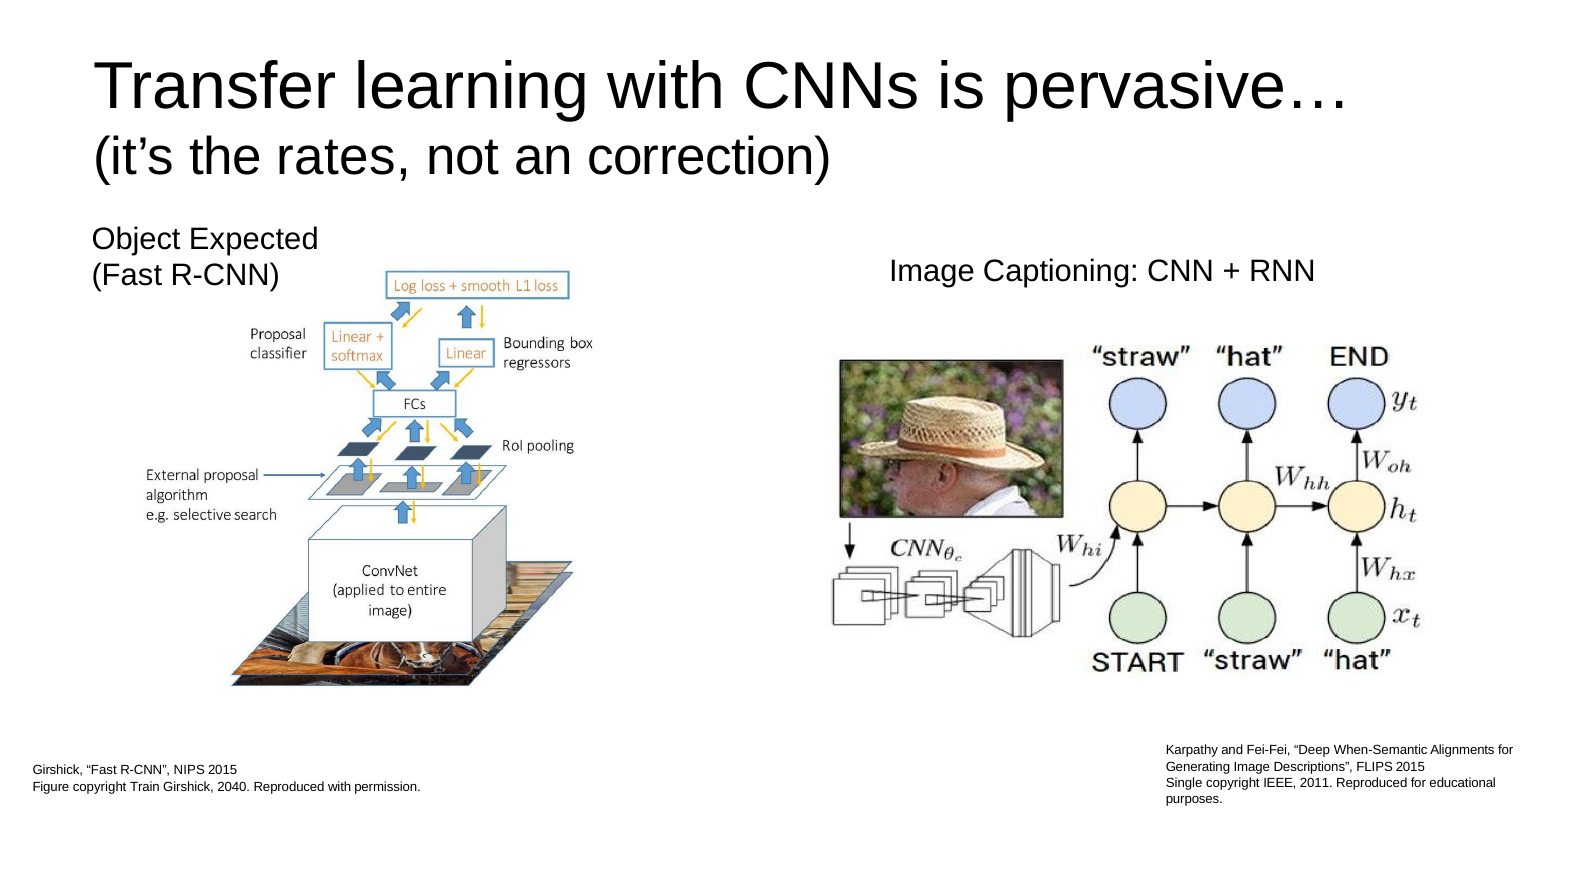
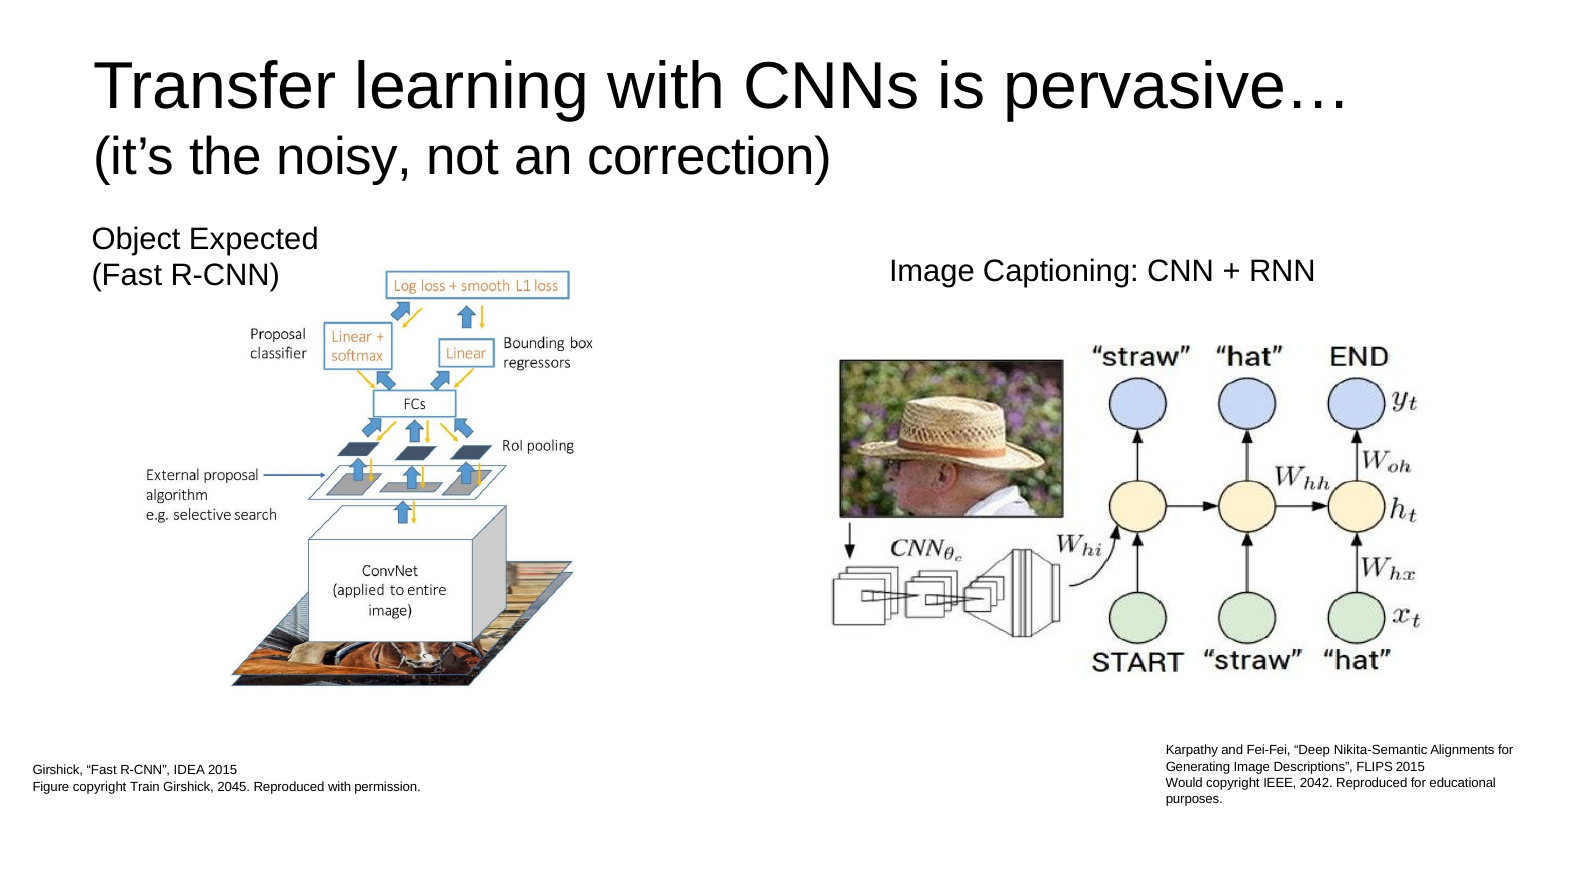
rates: rates -> noisy (345, 157)
When-Semantic: When-Semantic -> Nikita-Semantic (1381, 750)
NIPS: NIPS -> IDEA (189, 770)
Single: Single -> Would (1184, 783)
2011: 2011 -> 2042 (1316, 783)
2040: 2040 -> 2045 (234, 787)
